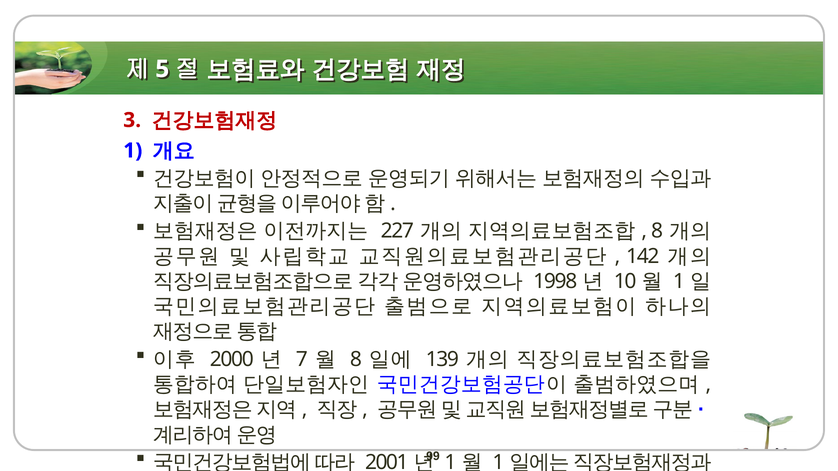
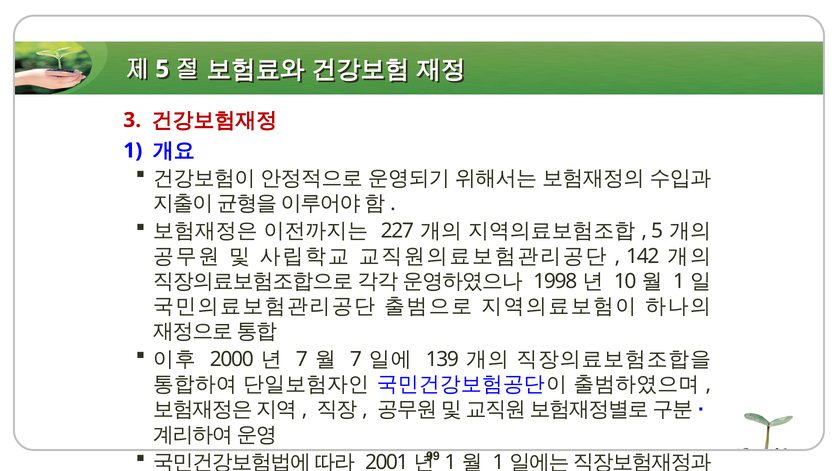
8: 8 -> 5 (657, 231)
8: 8 -> 7 (356, 360)
